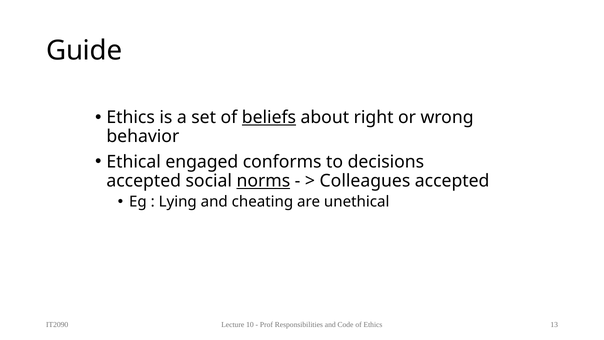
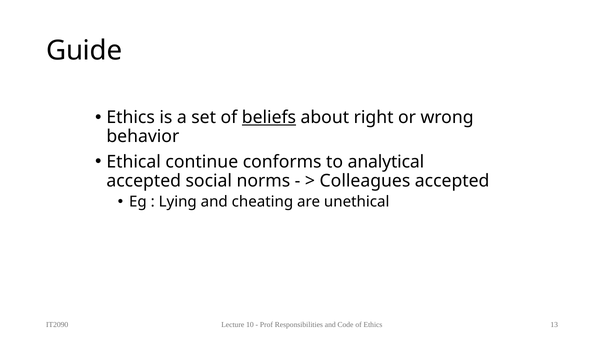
engaged: engaged -> continue (202, 162)
decisions: decisions -> analytical (386, 162)
norms underline: present -> none (263, 181)
